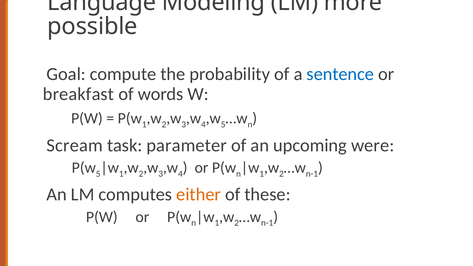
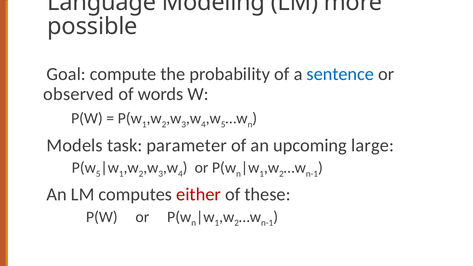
breakfast: breakfast -> observed (79, 94)
Scream: Scream -> Models (75, 145)
were: were -> large (373, 145)
either colour: orange -> red (199, 195)
